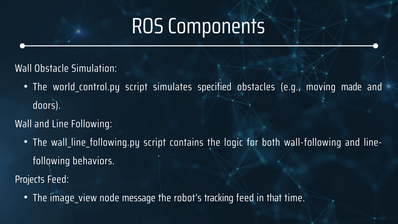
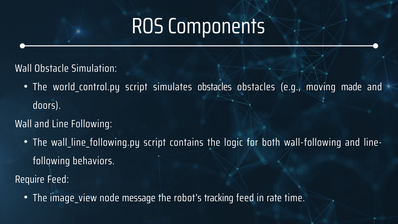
simulates specified: specified -> obstacles (215, 87)
Projects: Projects -> Require (30, 179)
that: that -> rate (274, 198)
